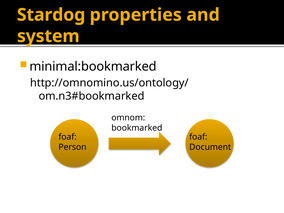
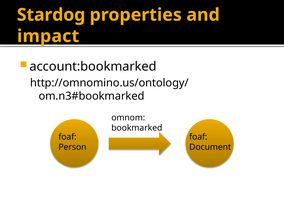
system: system -> impact (48, 36)
minimal:bookmarked: minimal:bookmarked -> account:bookmarked (93, 67)
